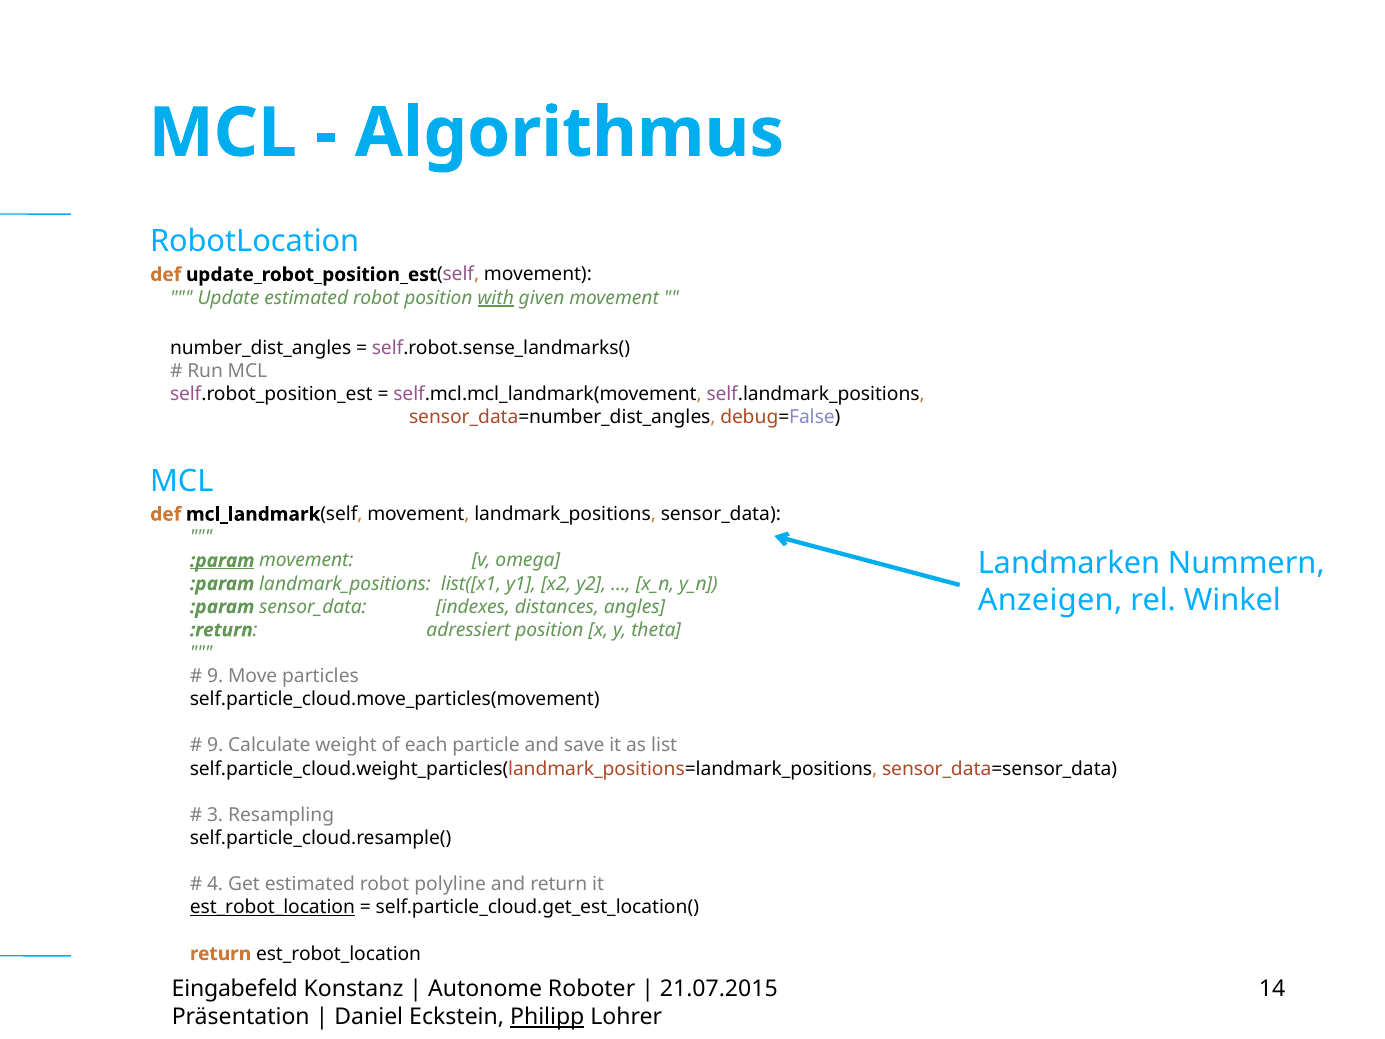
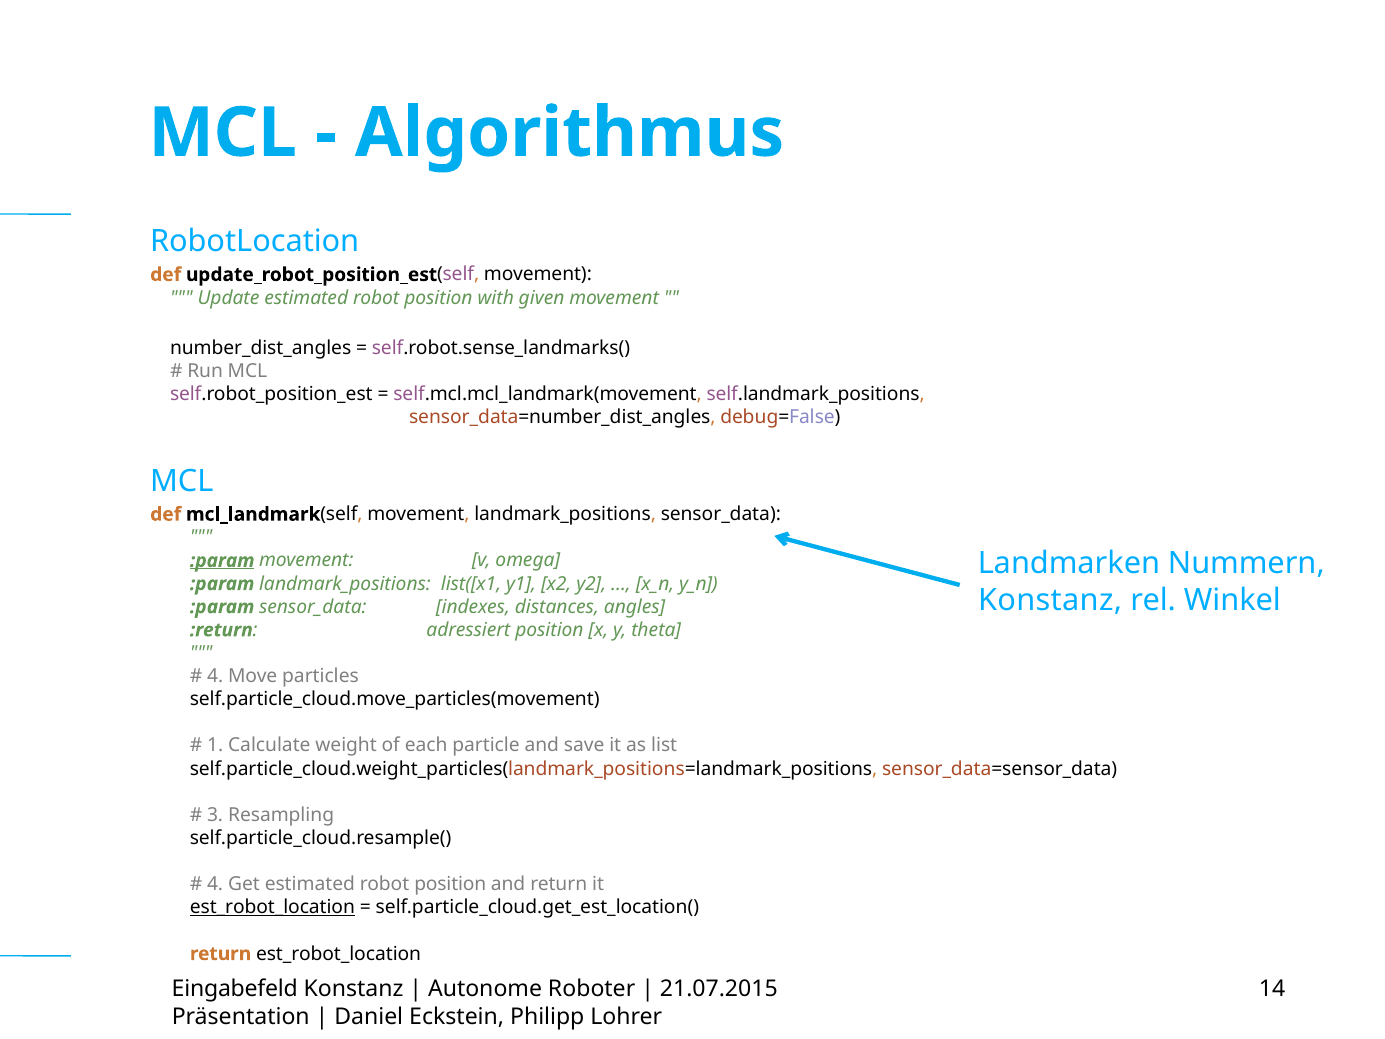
with underline: present -> none (496, 298)
Anzeigen: Anzeigen -> Konstanz (1050, 600)
9: 9 -> 4 (215, 676)
9: 9 -> 1 (215, 745)
Get estimated robot polyline: polyline -> position (450, 884)
Philipp underline: present -> none (547, 1017)
